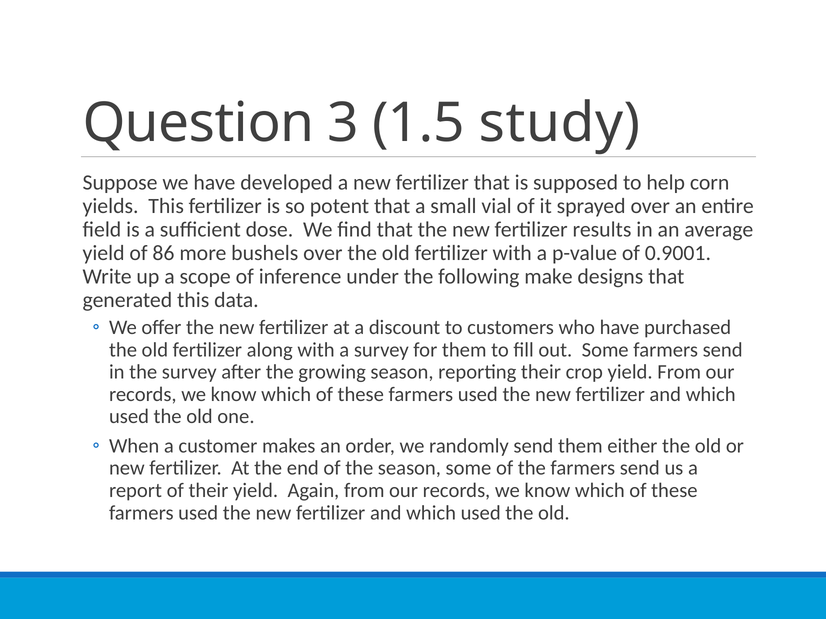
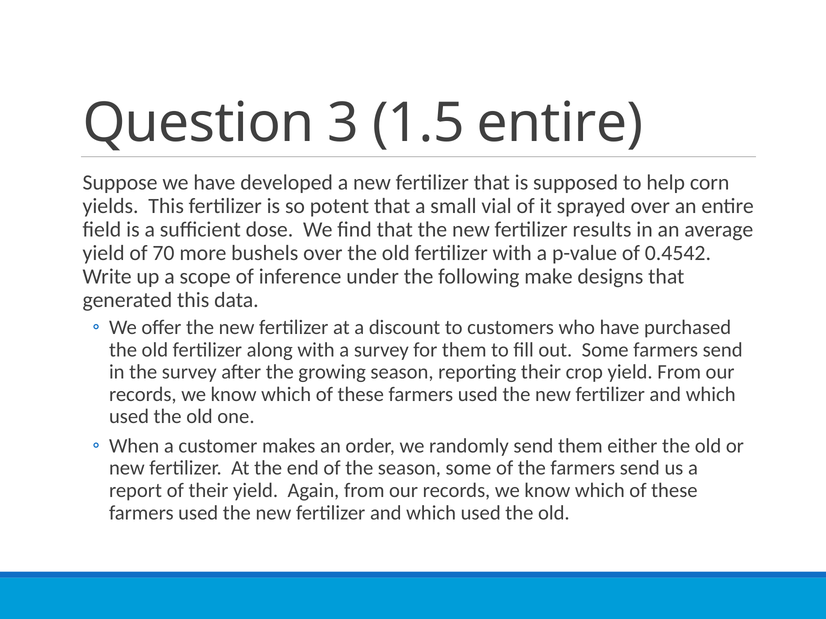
1.5 study: study -> entire (560, 123)
86: 86 -> 70 (163, 253)
0.9001: 0.9001 -> 0.4542 (678, 253)
